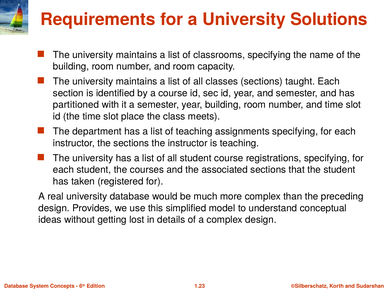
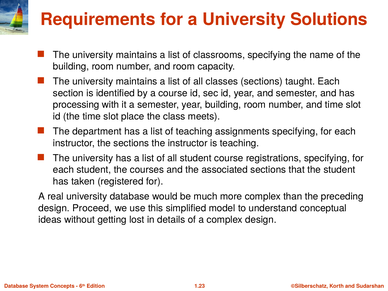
partitioned: partitioned -> processing (76, 105)
Provides: Provides -> Proceed (92, 208)
